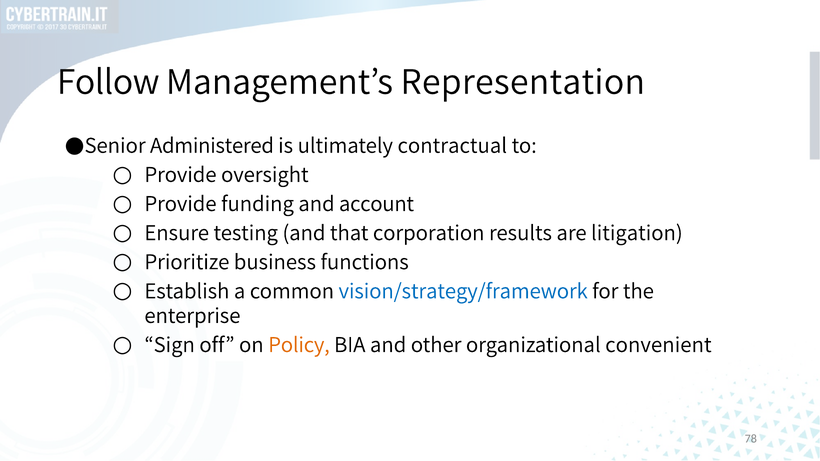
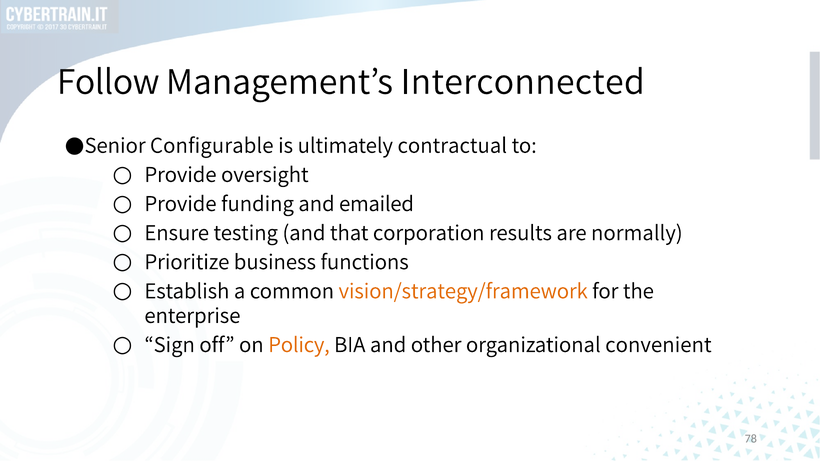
Representation: Representation -> Interconnected (523, 81)
Administered: Administered -> Configurable (212, 145)
account: account -> emailed (376, 204)
litigation: litigation -> normally (637, 233)
vision/strategy/framework colour: blue -> orange (463, 291)
